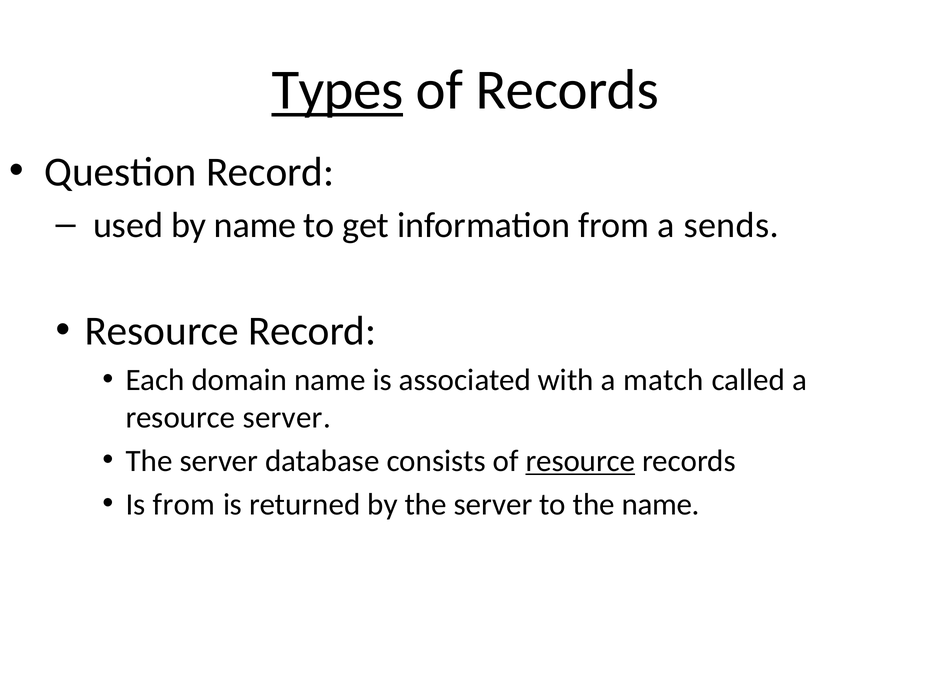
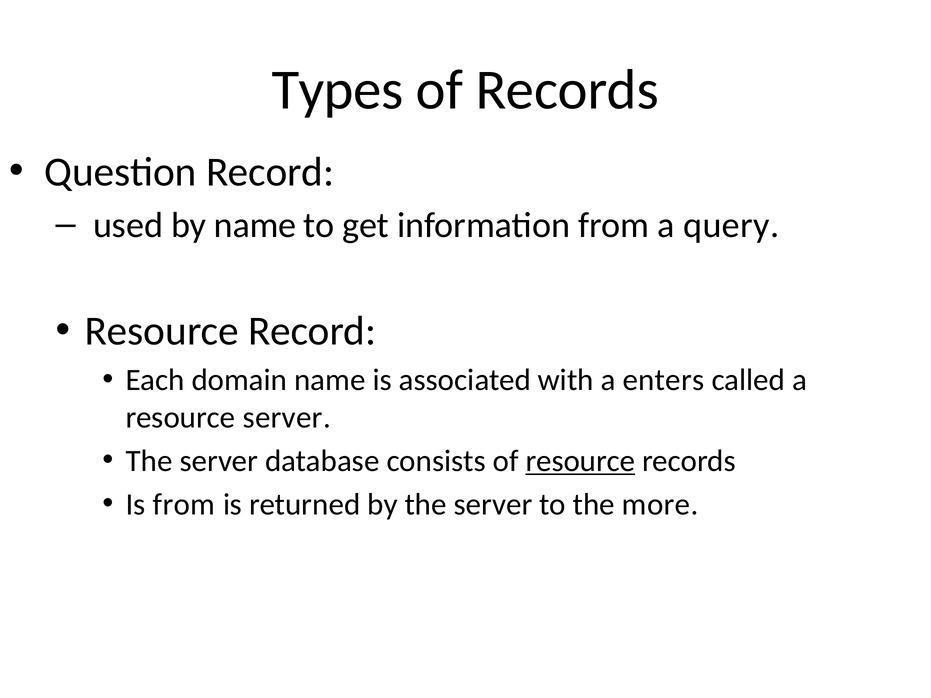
Types underline: present -> none (337, 90)
sends: sends -> query (731, 225)
match: match -> enters (663, 380)
the name: name -> more (660, 504)
